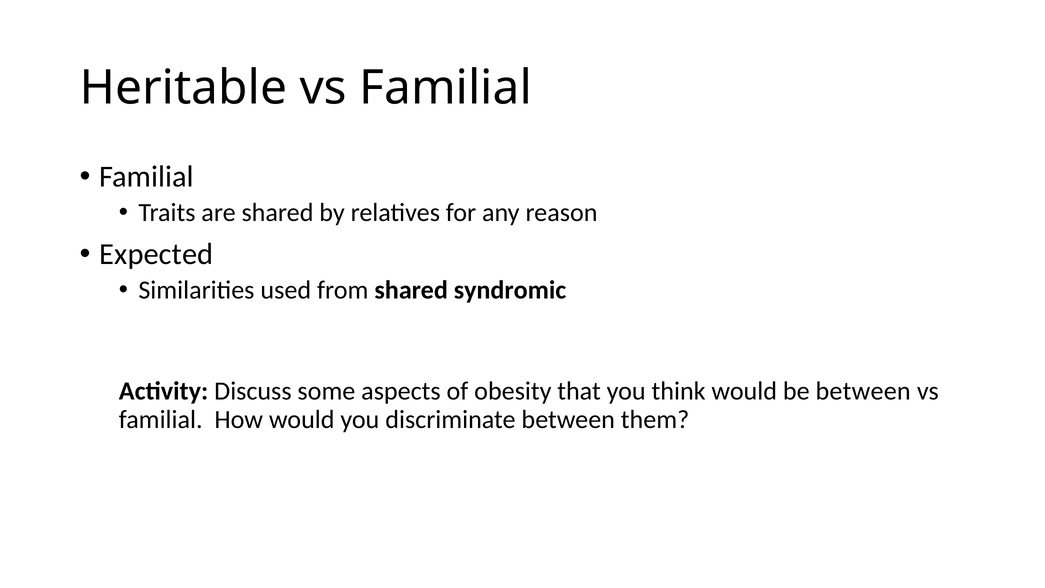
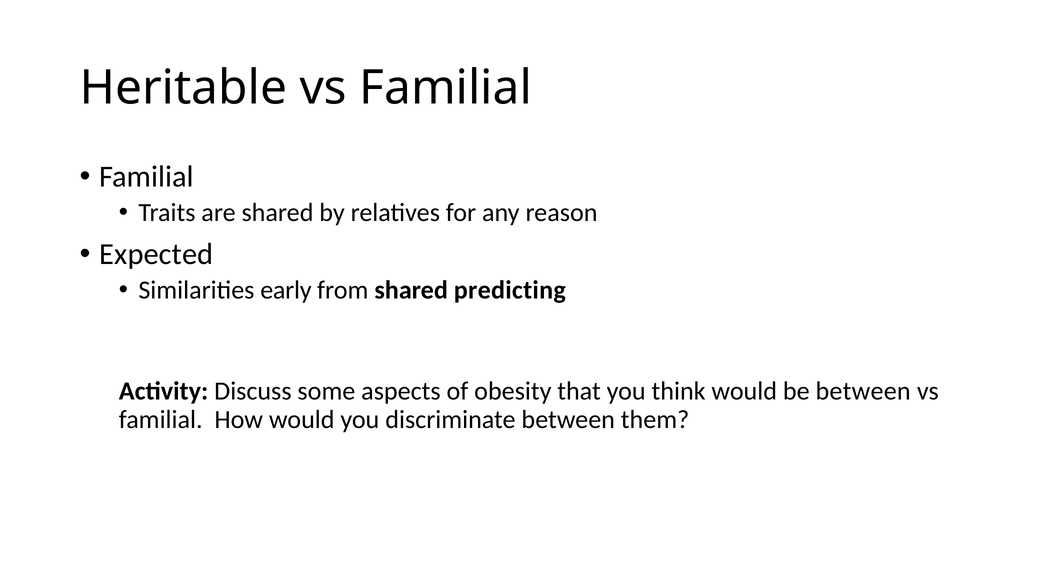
used: used -> early (286, 290)
syndromic: syndromic -> predicting (510, 290)
